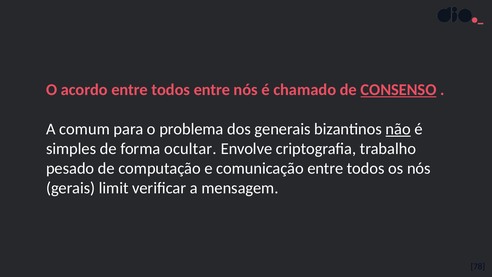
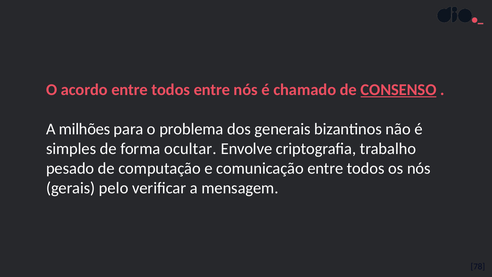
comum: comum -> milhões (85, 129)
não underline: present -> none (398, 129)
limit: limit -> pelo (114, 188)
